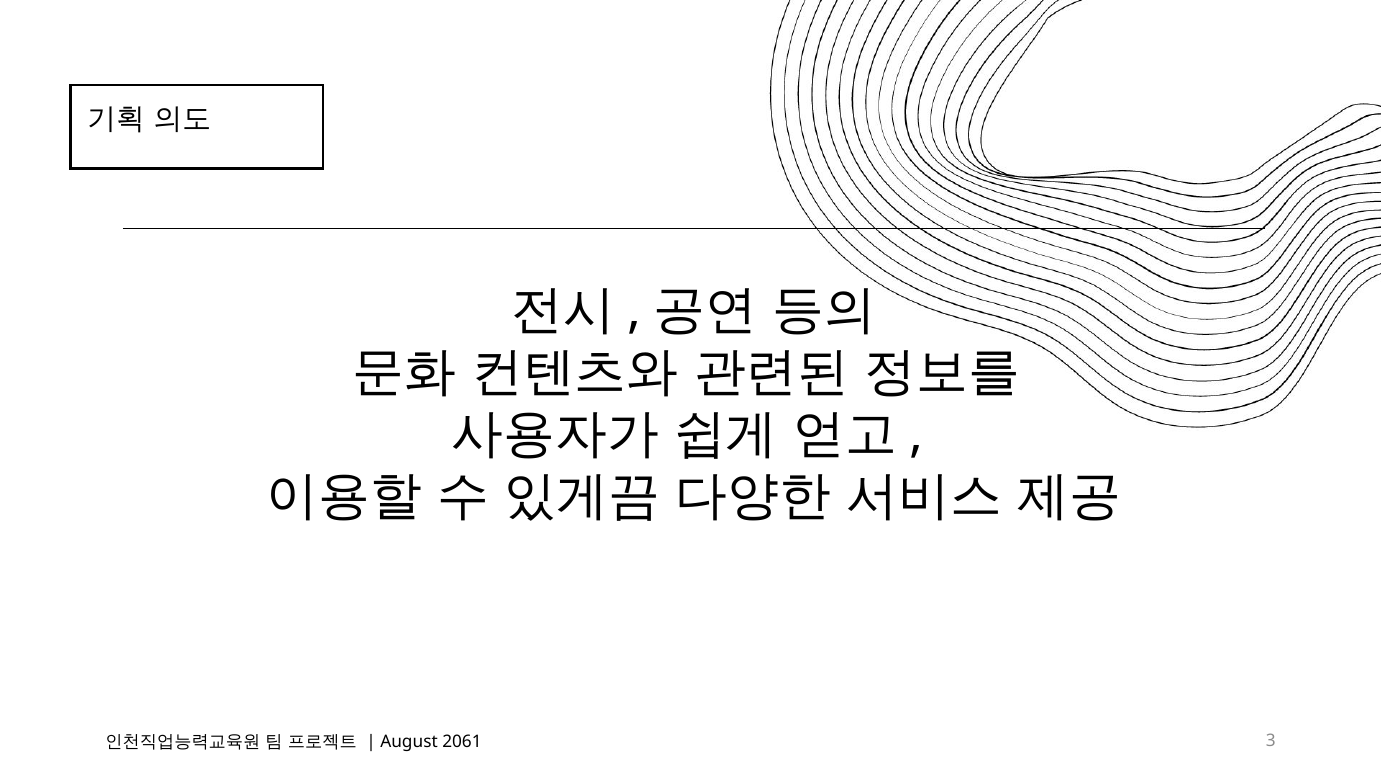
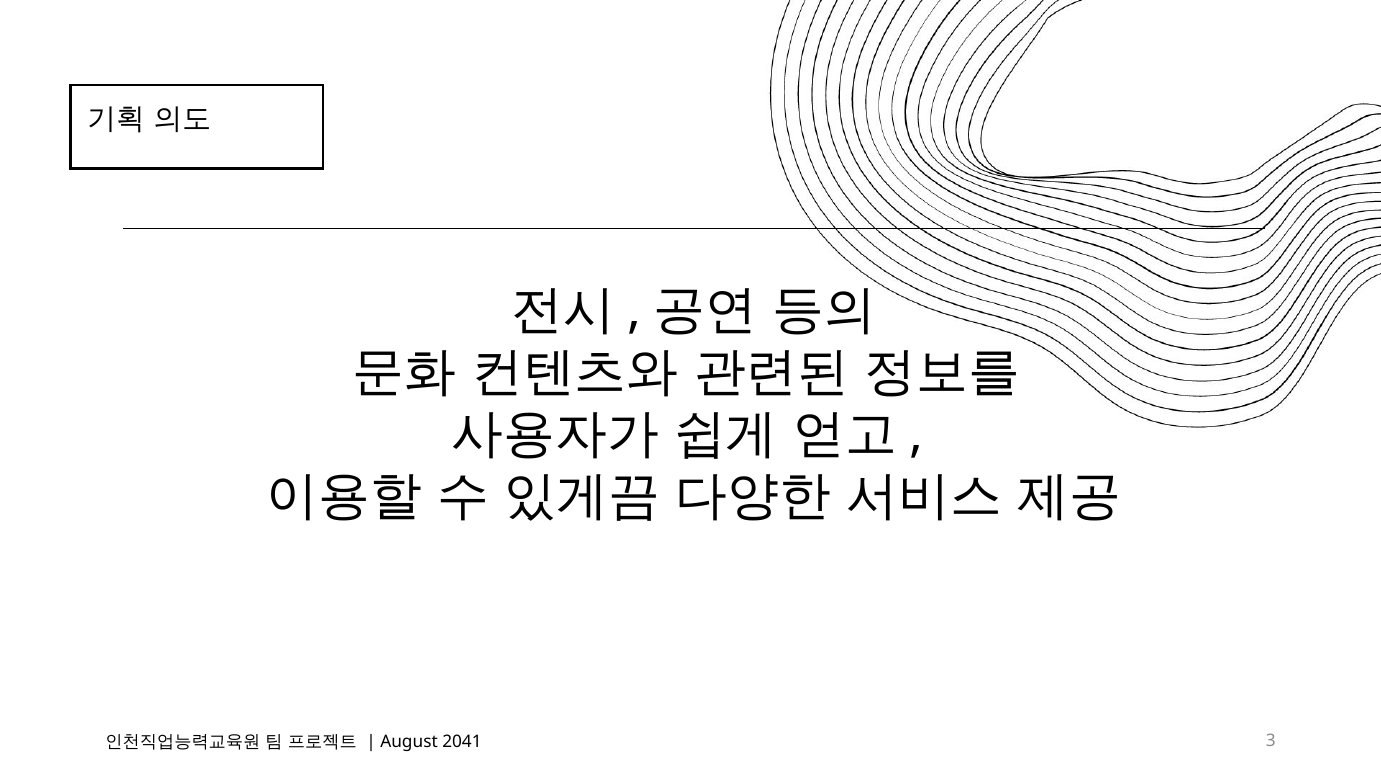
2061: 2061 -> 2041 (462, 742)
